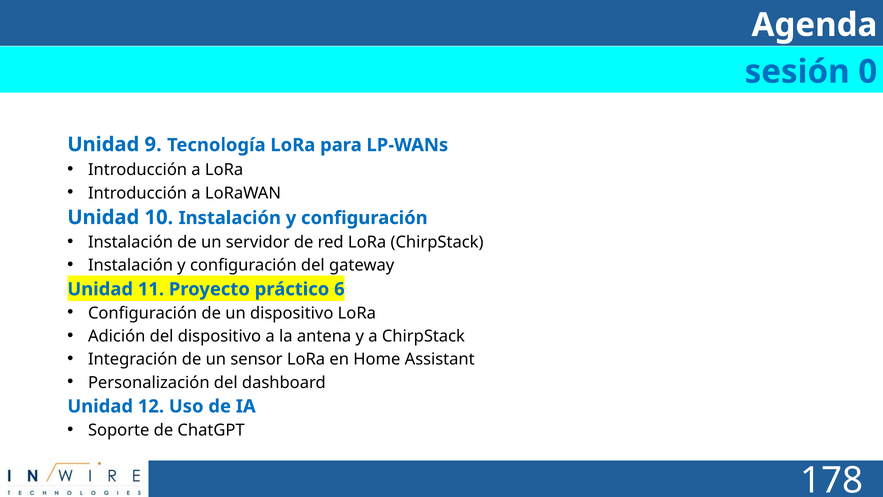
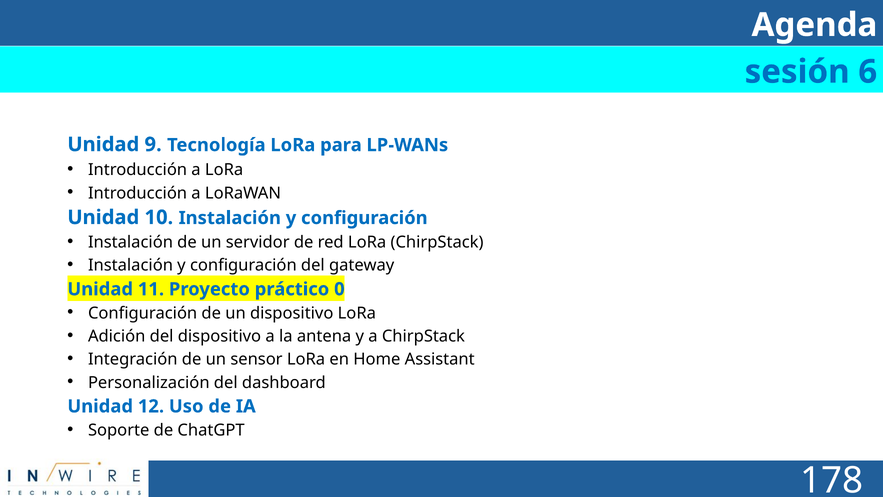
0: 0 -> 6 (868, 72)
6: 6 -> 0 (339, 289)
